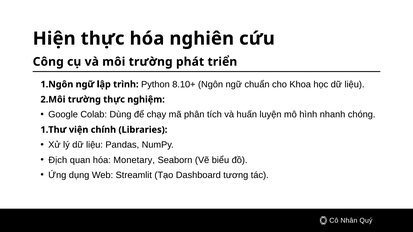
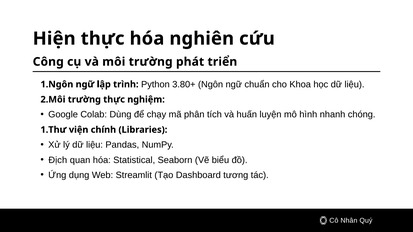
8.10+: 8.10+ -> 3.80+ (184, 84)
Monetary: Monetary -> Statistical (134, 160)
